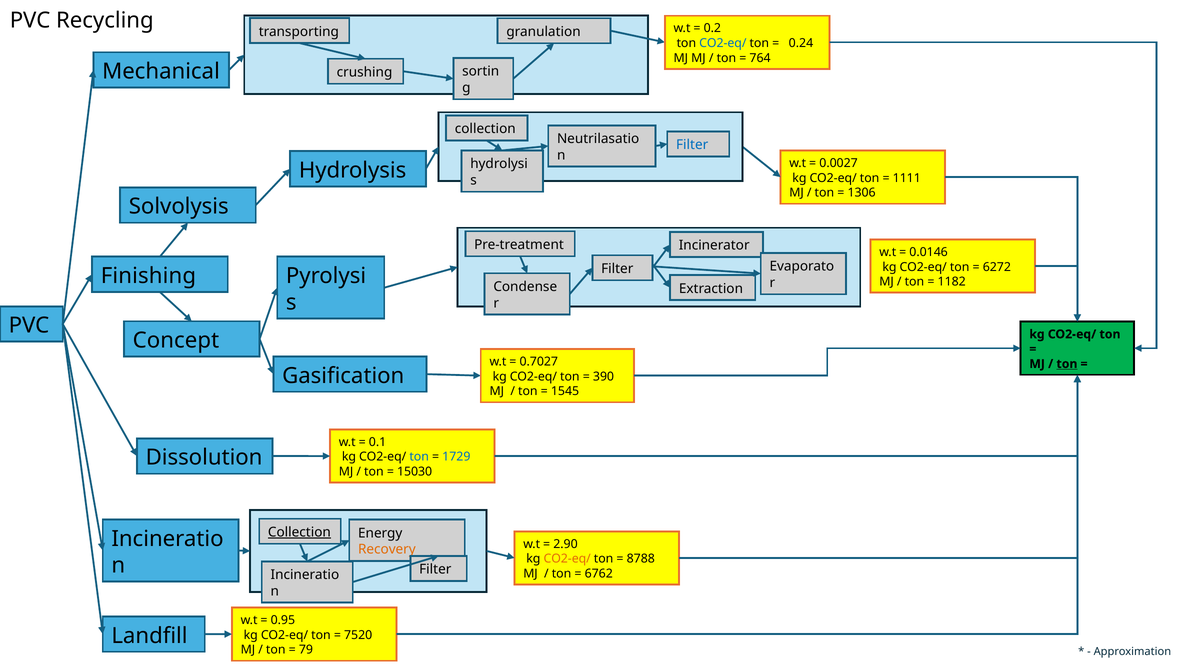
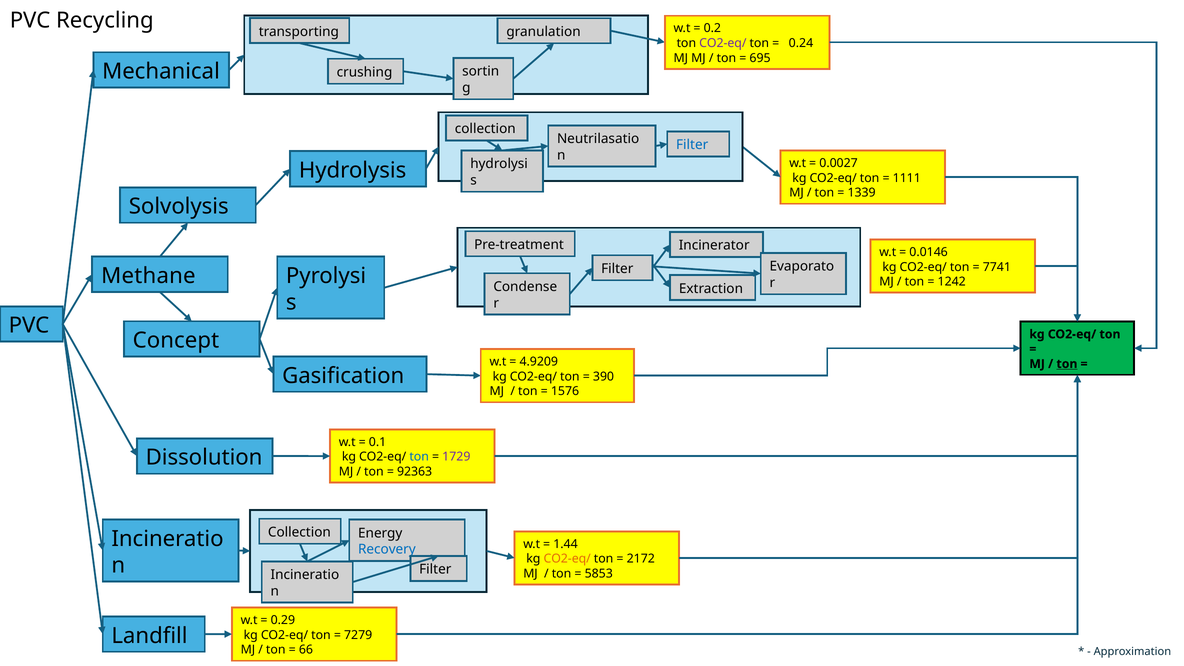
CO2-eq/ colour: blue -> purple (723, 43)
764: 764 -> 695 (760, 58)
1306: 1306 -> 1339 (862, 193)
6272: 6272 -> 7741 (997, 267)
Finishing: Finishing -> Methane (148, 276)
1182: 1182 -> 1242 (952, 282)
0.7027: 0.7027 -> 4.9209 (539, 362)
1545: 1545 -> 1576 (565, 391)
1729 colour: blue -> purple (456, 457)
15030: 15030 -> 92363 (415, 472)
Collection underline: present -> none (299, 532)
2.90: 2.90 -> 1.44 (565, 544)
Recovery colour: orange -> blue (387, 549)
8788: 8788 -> 2172 (641, 559)
6762: 6762 -> 5853 (599, 574)
0.95: 0.95 -> 0.29 (283, 620)
7520: 7520 -> 7279 (358, 635)
79: 79 -> 66 (306, 650)
